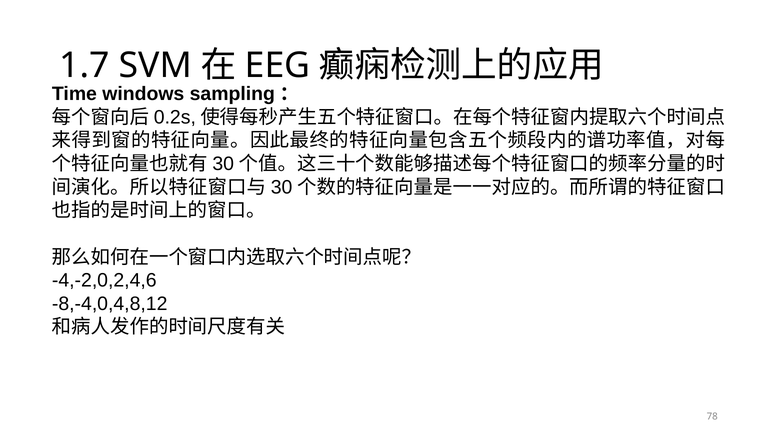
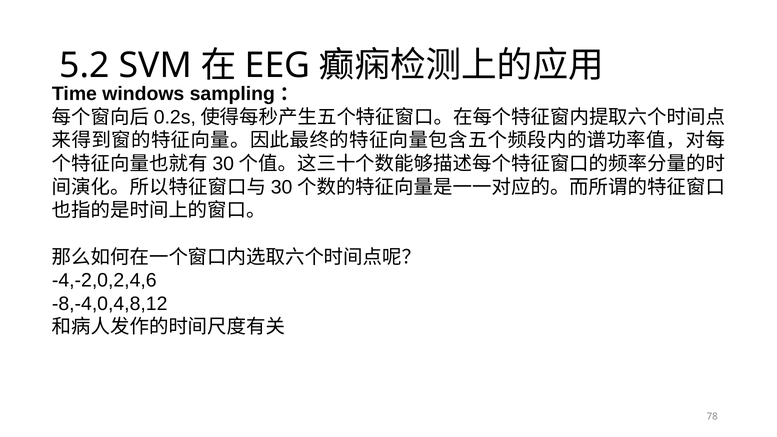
1.7: 1.7 -> 5.2 (84, 65)
